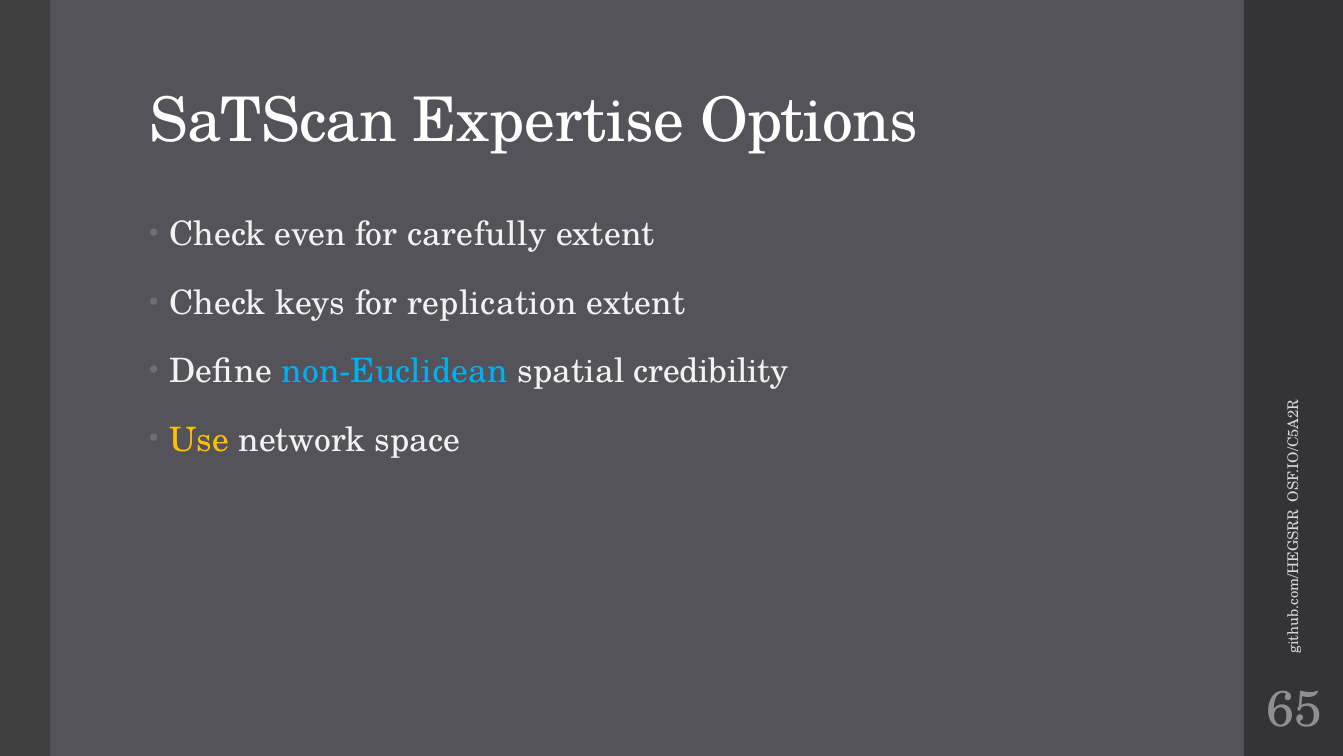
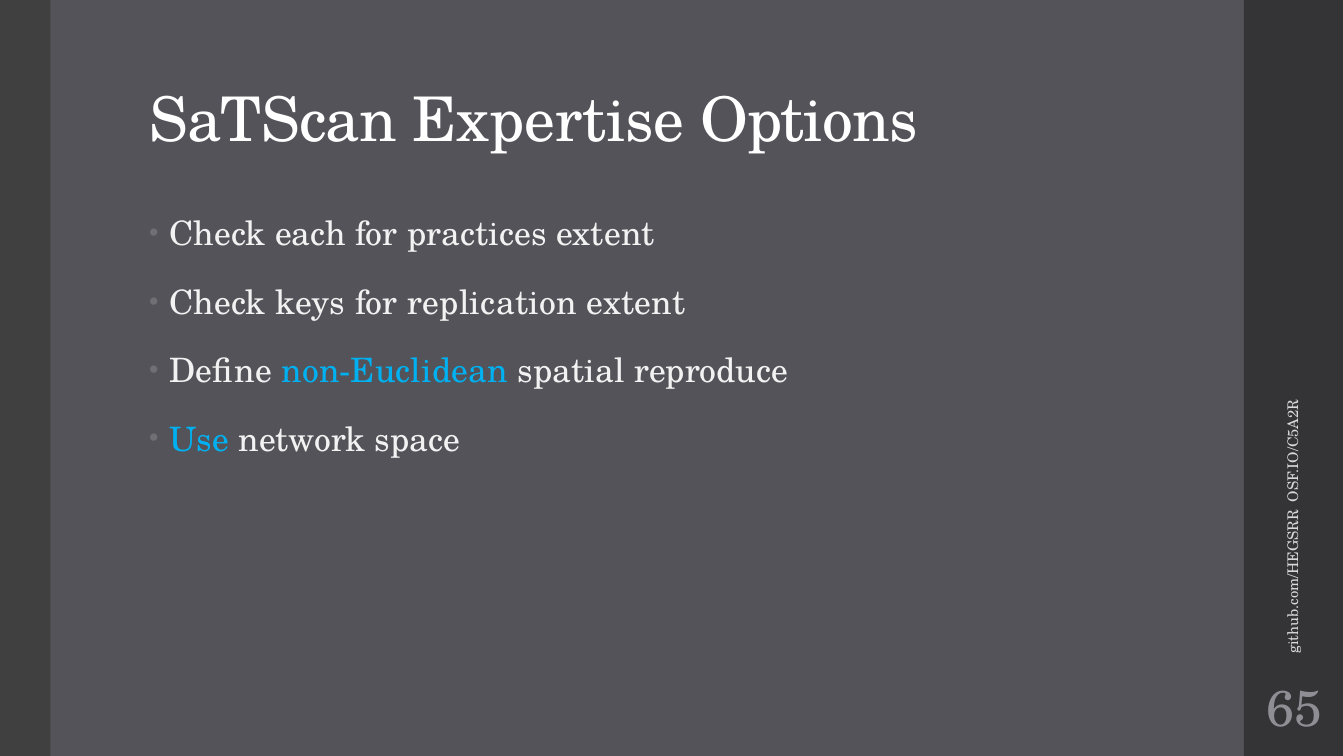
even: even -> each (310, 235)
carefully: carefully -> practices (477, 235)
credibility: credibility -> reproduce (711, 371)
Use colour: yellow -> light blue (199, 440)
